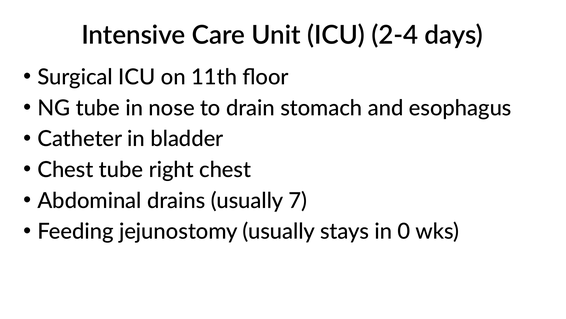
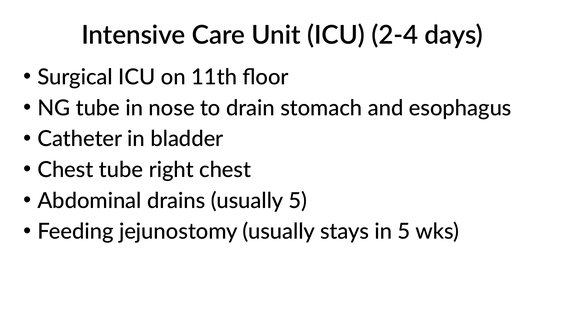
usually 7: 7 -> 5 (298, 200)
in 0: 0 -> 5 (404, 231)
